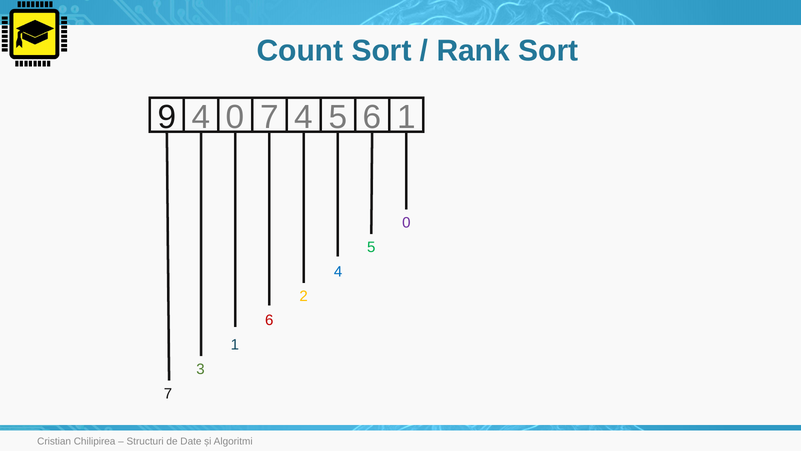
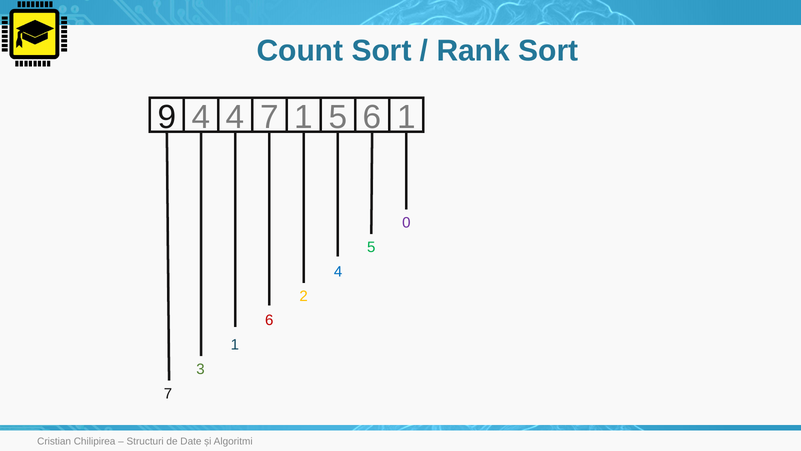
4 0: 0 -> 4 (235, 117)
7 4: 4 -> 1 (304, 117)
